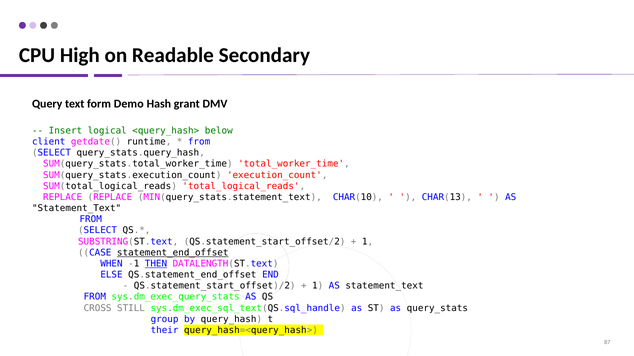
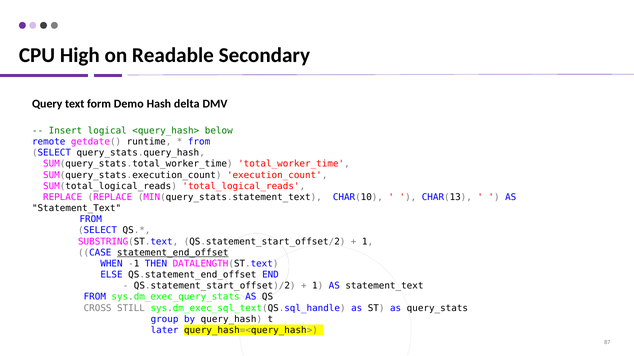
grant: grant -> delta (187, 104)
client: client -> remote (49, 142)
THEN underline: present -> none (156, 264)
their: their -> later (165, 331)
